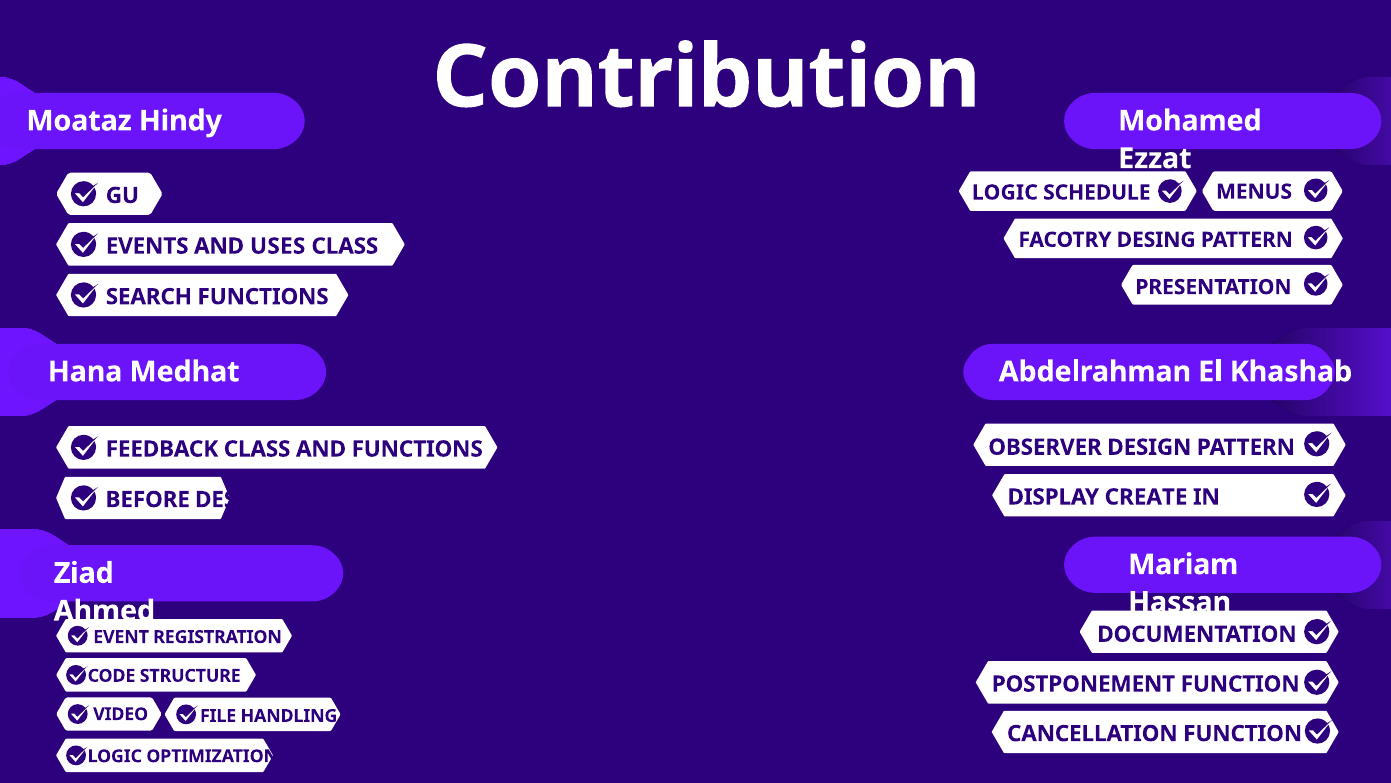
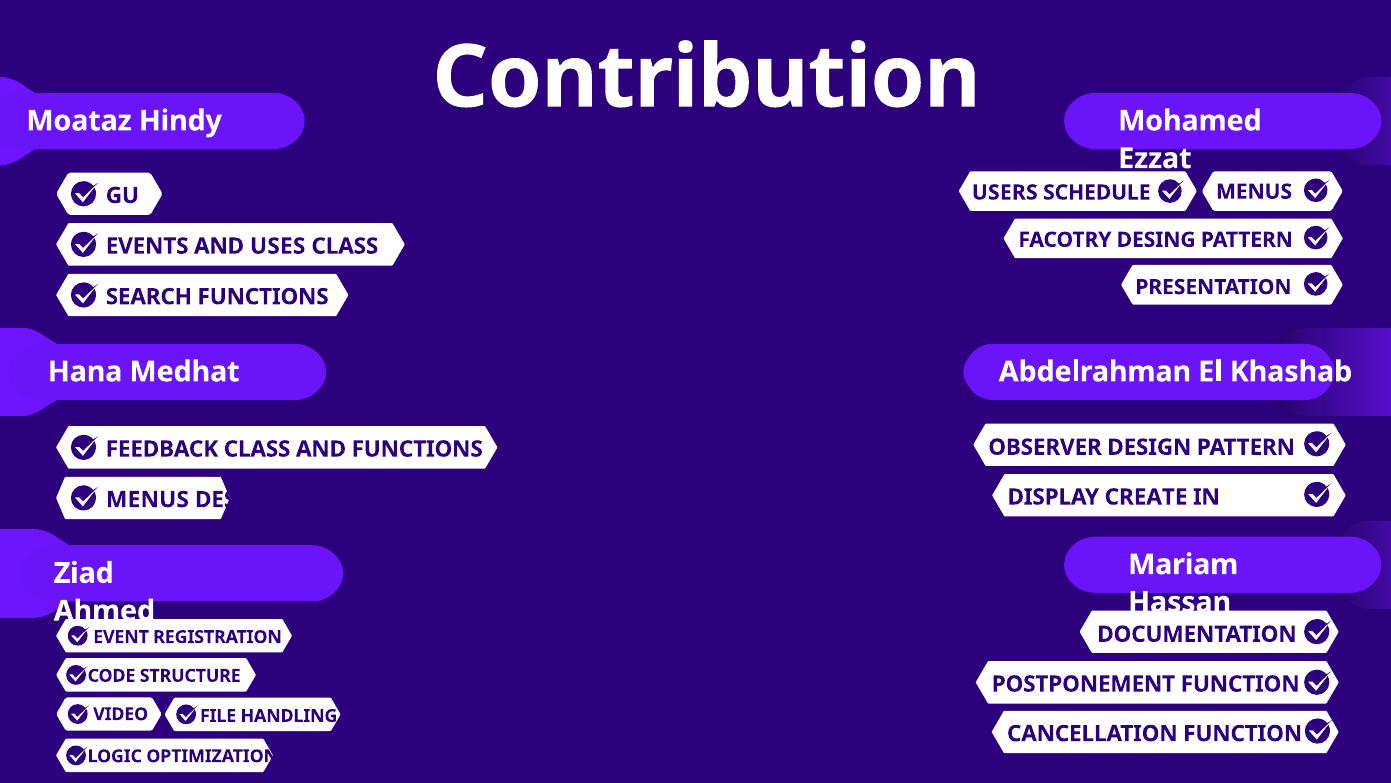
LOGIC: LOGIC -> USERS (1005, 192)
BEFORE: BEFORE -> MENUS (147, 499)
